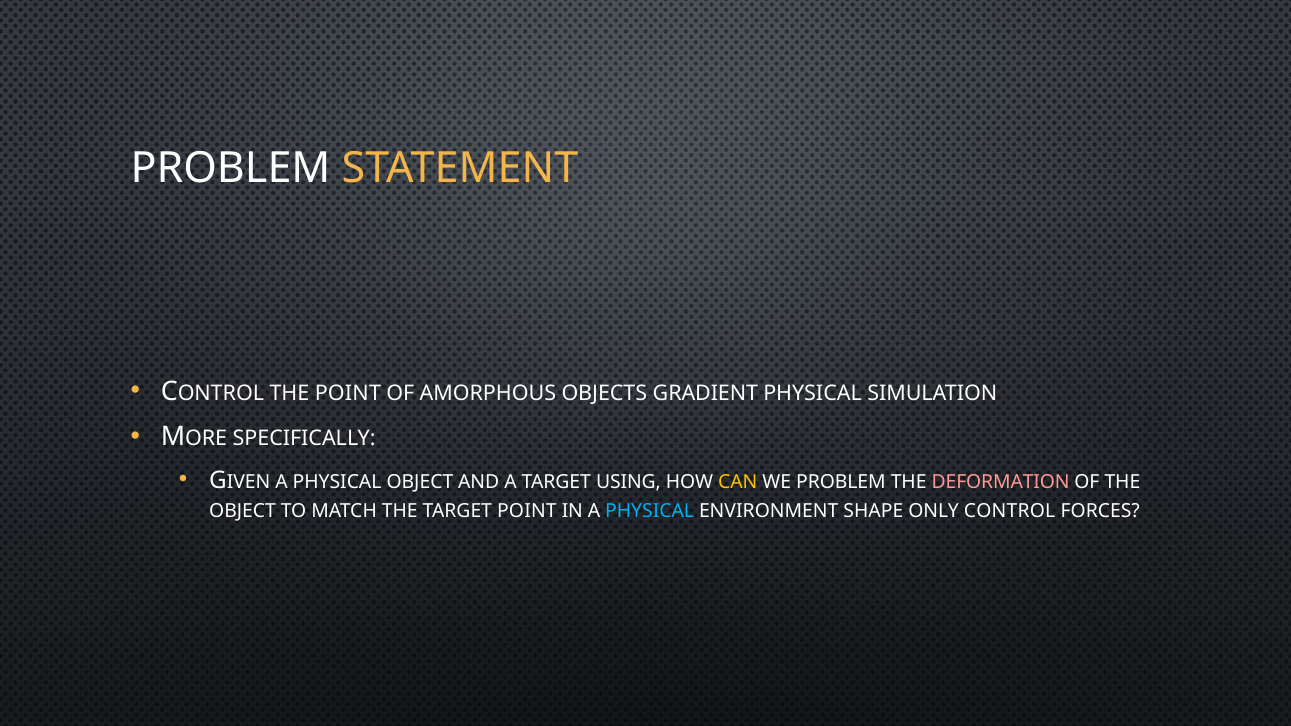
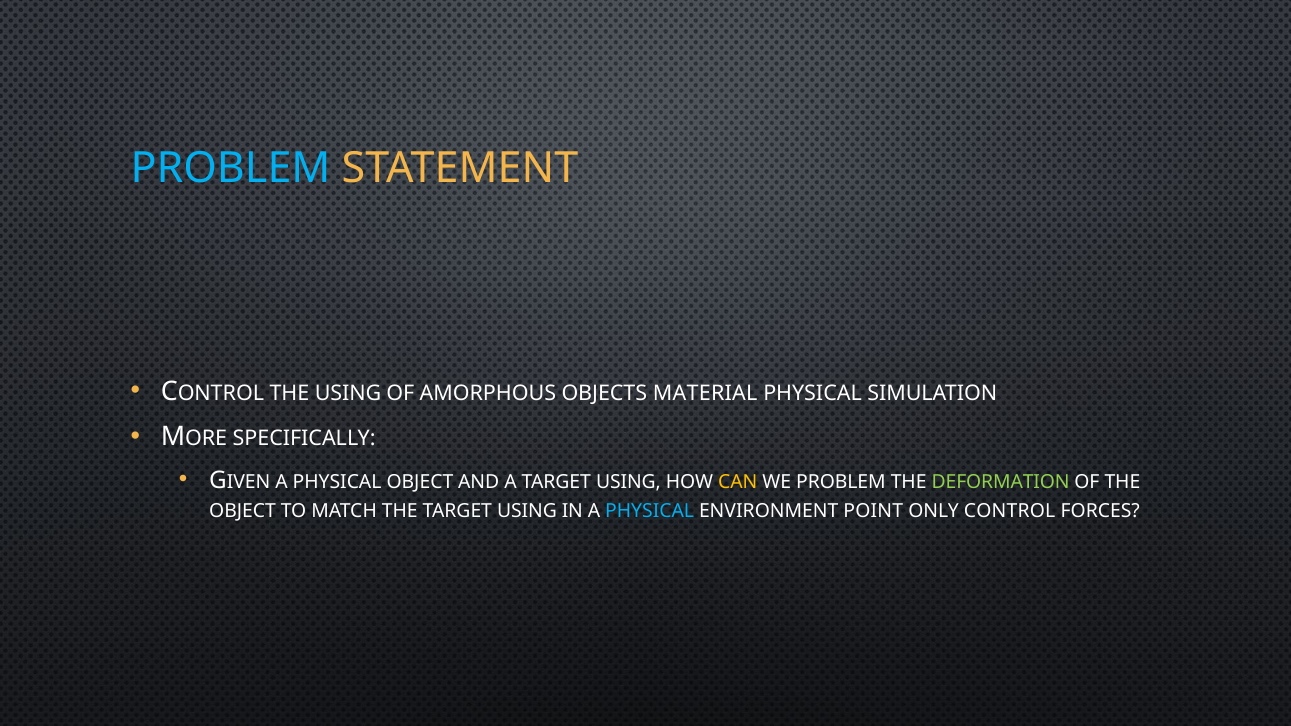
PROBLEM colour: white -> light blue (231, 168)
THE POINT: POINT -> USING (348, 393)
GRADIENT: GRADIENT -> MATERIAL (705, 393)
DEFORMATION colour: pink -> light green (1001, 482)
THE TARGET POINT: POINT -> USING (527, 511)
SHAPE: SHAPE -> POINT (873, 511)
